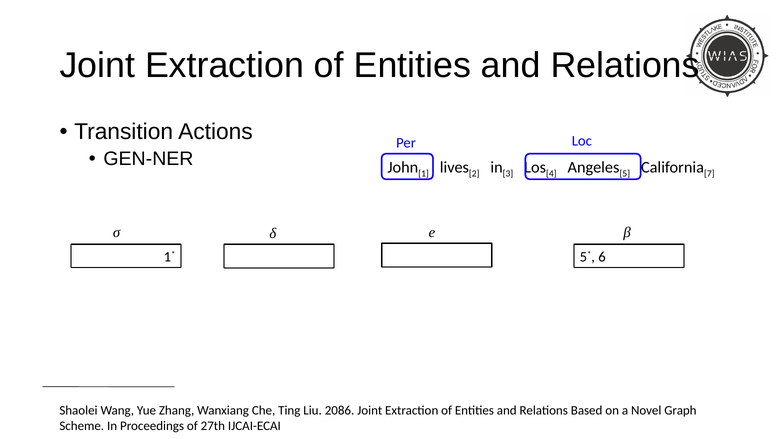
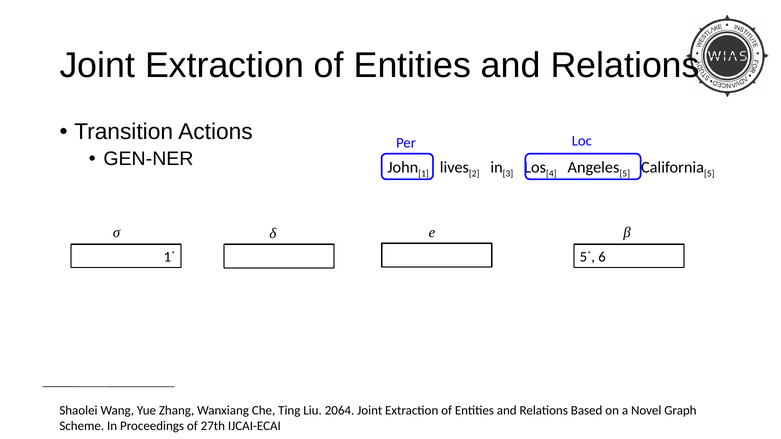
7: 7 -> 5 (709, 174)
2086: 2086 -> 2064 (340, 411)
